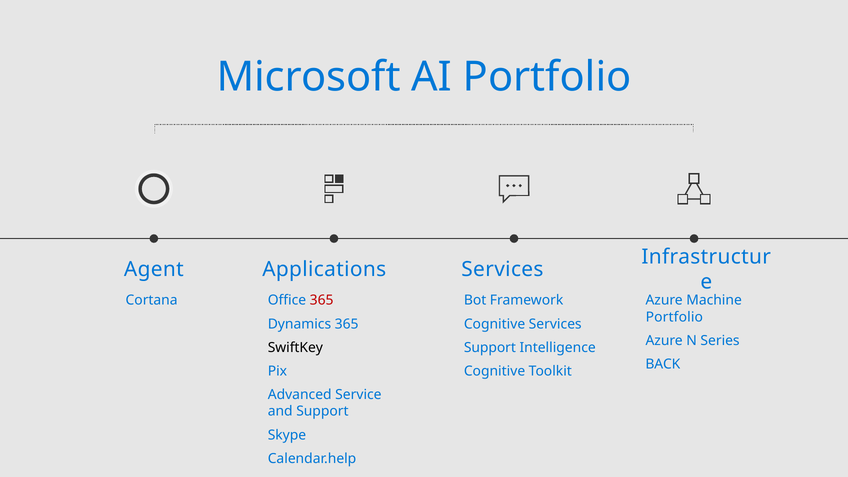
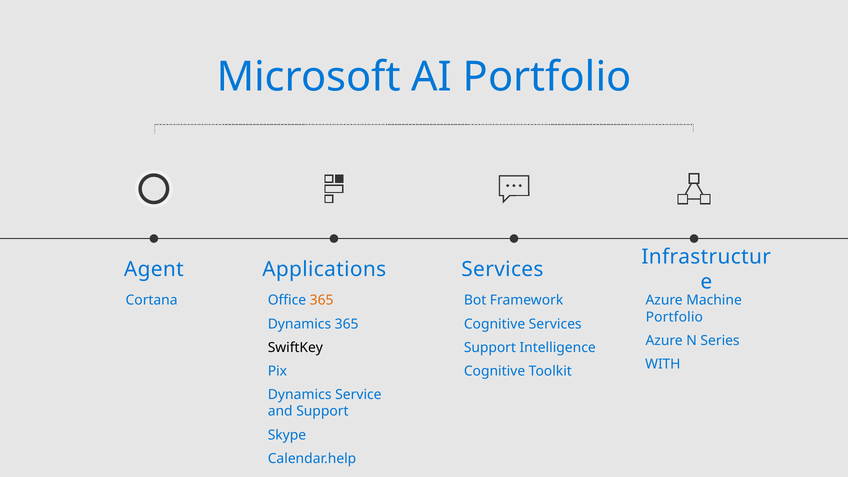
365 colour: red -> orange (322, 300)
BACK: BACK -> WITH (663, 364)
Advanced: Advanced -> Dynamics (300, 395)
